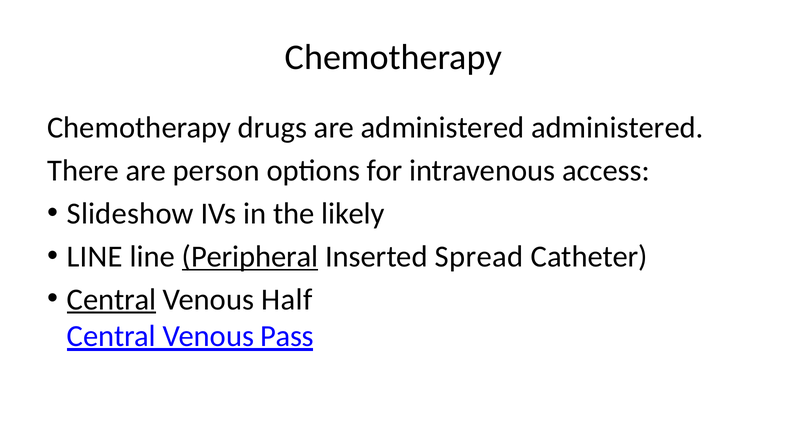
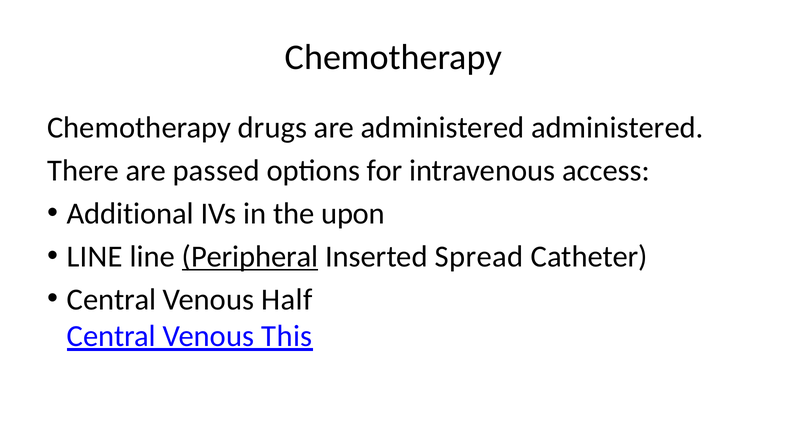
person: person -> passed (216, 171)
Slideshow: Slideshow -> Additional (130, 214)
likely: likely -> upon (353, 214)
Central underline: present -> none (112, 299)
Pass: Pass -> This (287, 336)
